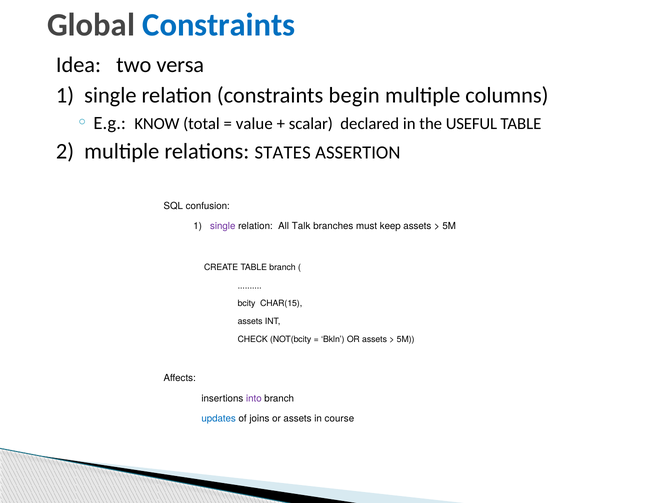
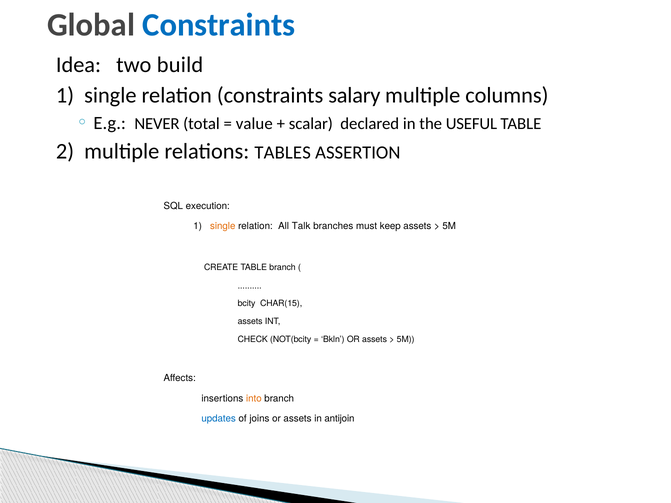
versa: versa -> build (180, 65)
begin: begin -> salary (354, 96)
KNOW: KNOW -> NEVER (157, 124)
STATES: STATES -> TABLES (283, 153)
confusion: confusion -> execution (208, 206)
single colour: purple -> orange (223, 226)
into colour: purple -> orange (254, 399)
course: course -> antijoin (339, 419)
